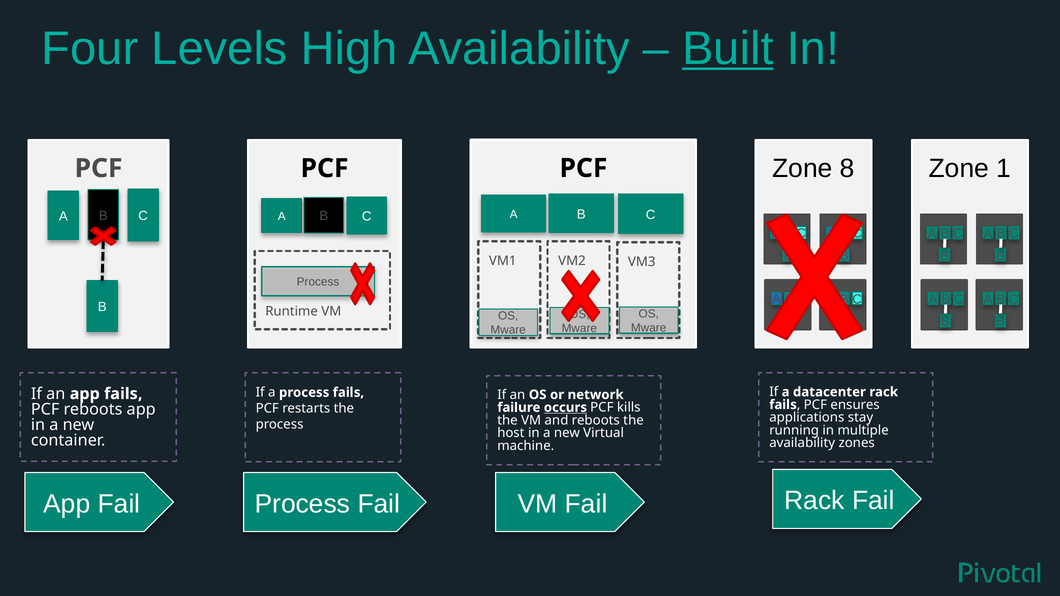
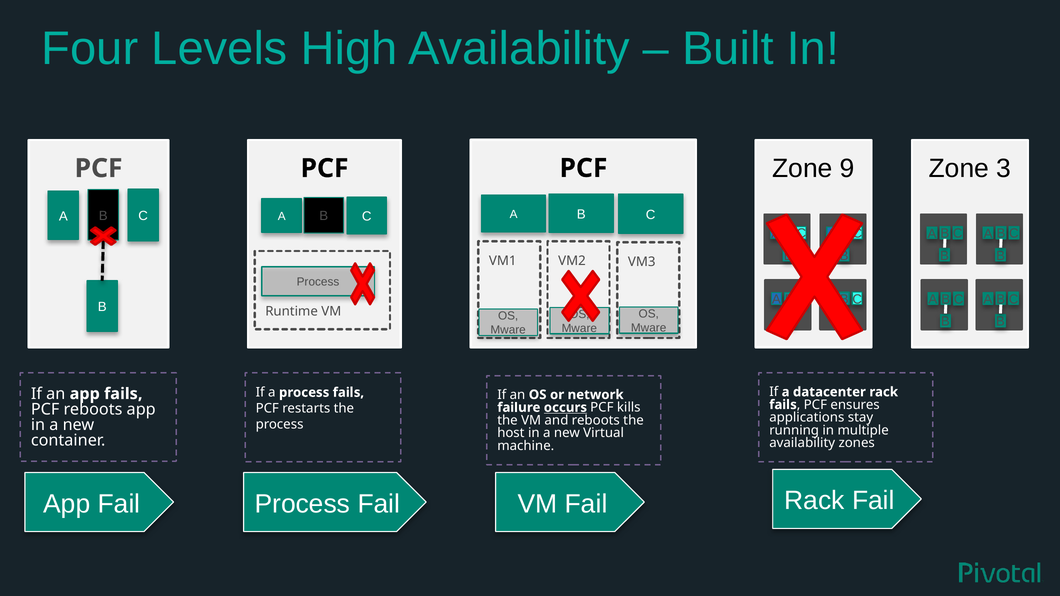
Built underline: present -> none (728, 49)
8: 8 -> 9 (847, 168)
Zone 1: 1 -> 3 (1004, 168)
